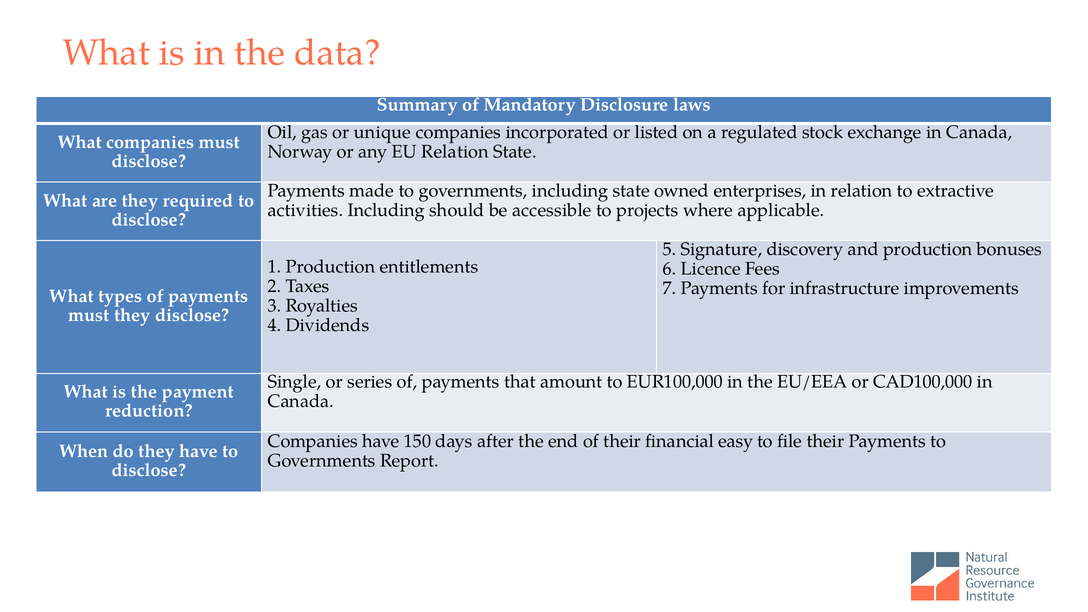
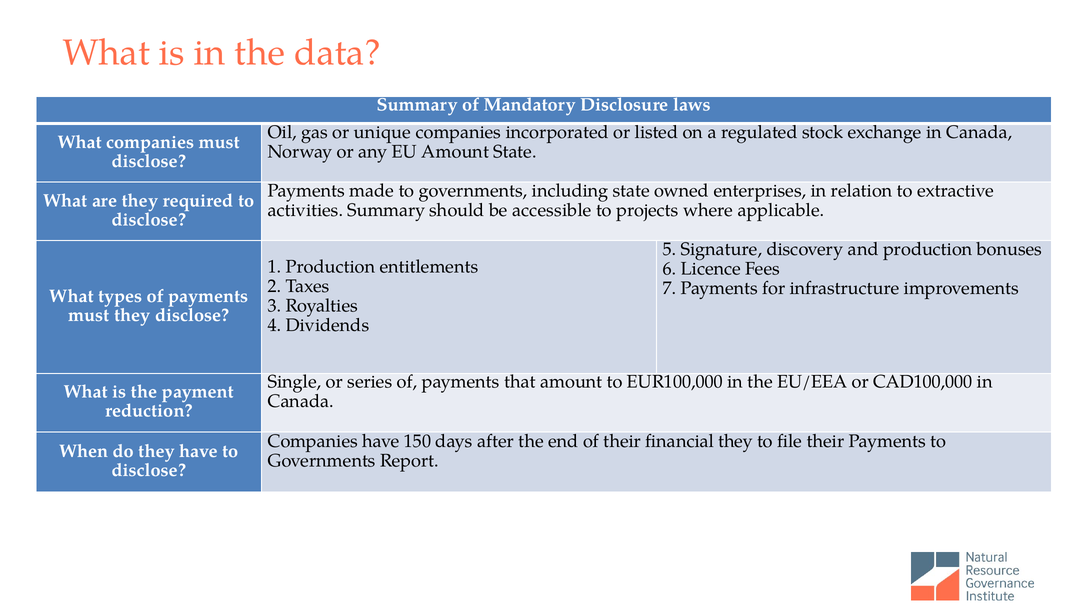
EU Relation: Relation -> Amount (455, 152)
activities Including: Including -> Summary (386, 210)
financial easy: easy -> they (736, 441)
